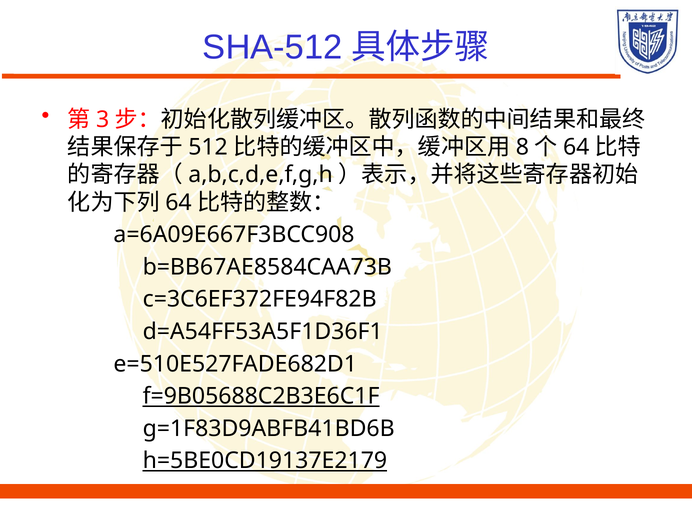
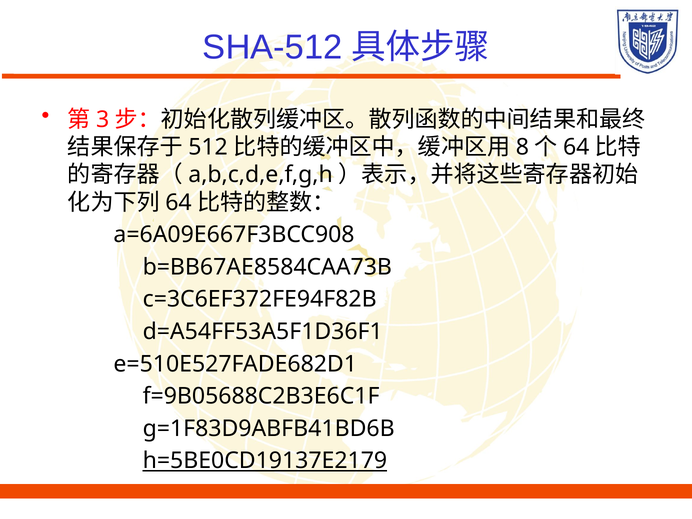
f=9B05688C2B3E6C1F underline: present -> none (261, 396)
